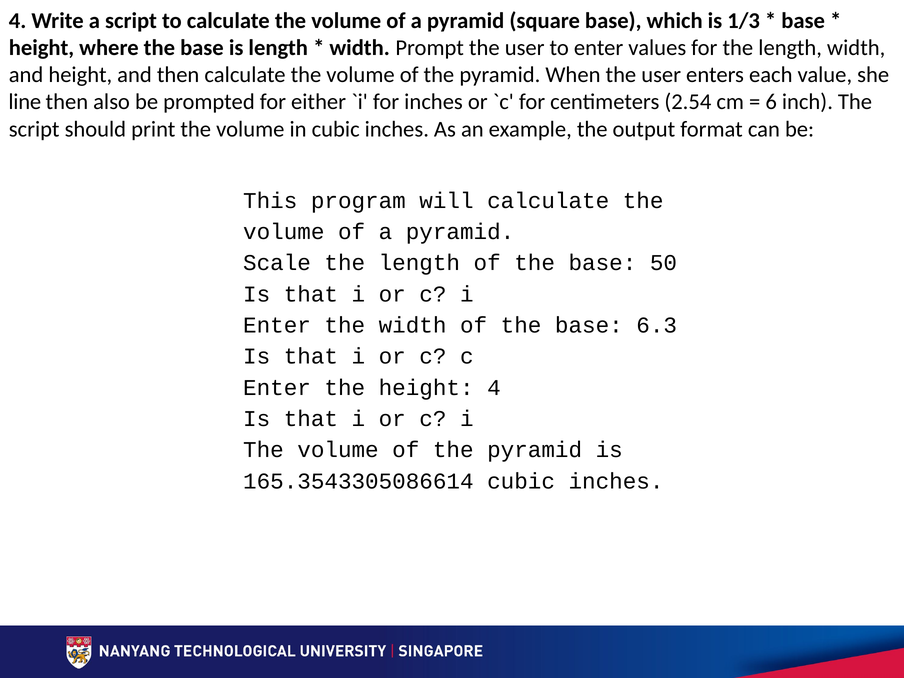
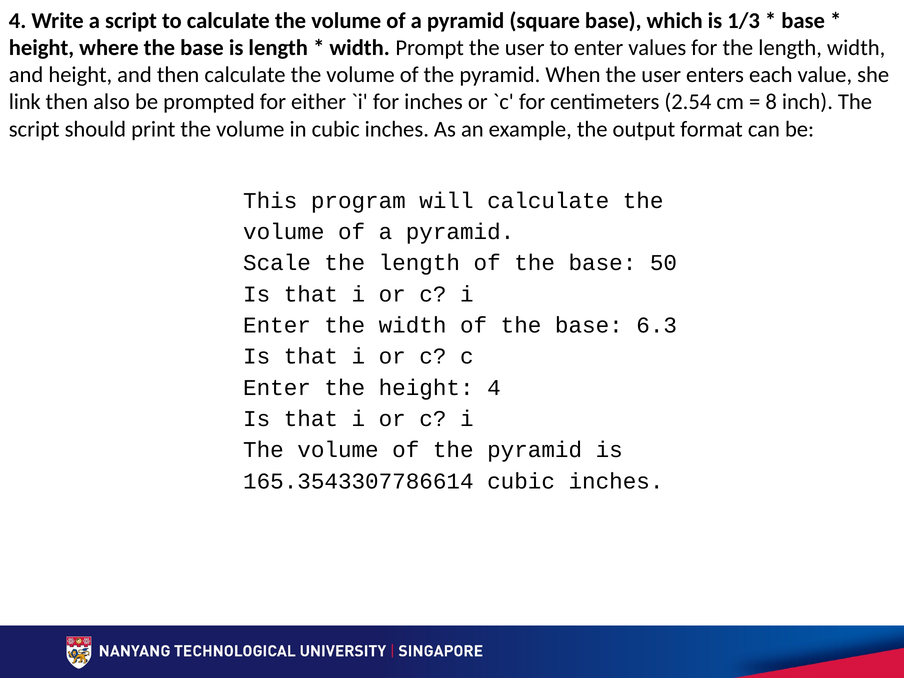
line: line -> link (25, 102)
6: 6 -> 8 (771, 102)
165.3543305086614: 165.3543305086614 -> 165.3543307786614 (358, 481)
